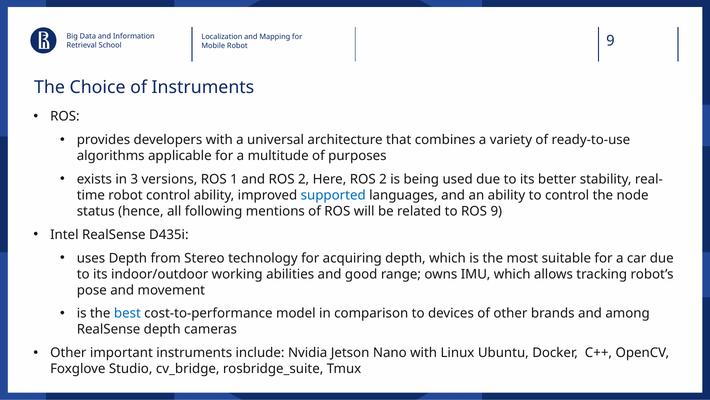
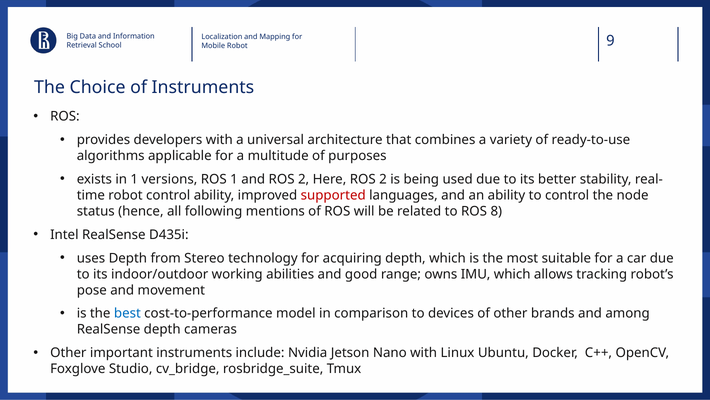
in 3: 3 -> 1 (134, 179)
supported colour: blue -> red (333, 195)
ROS 9: 9 -> 8 (496, 211)
